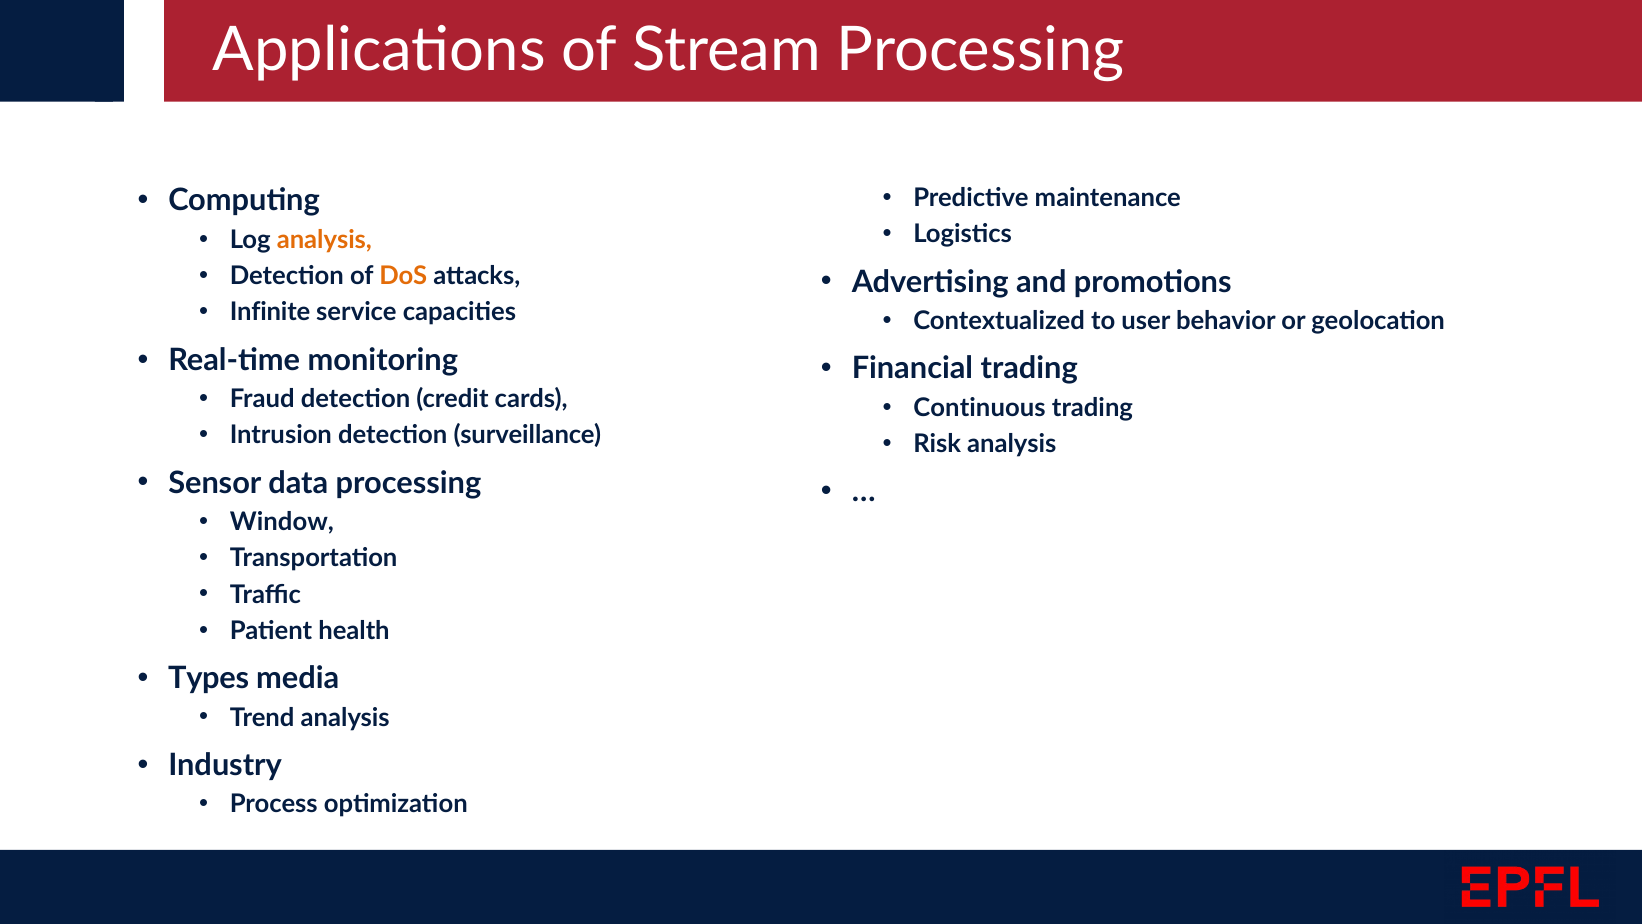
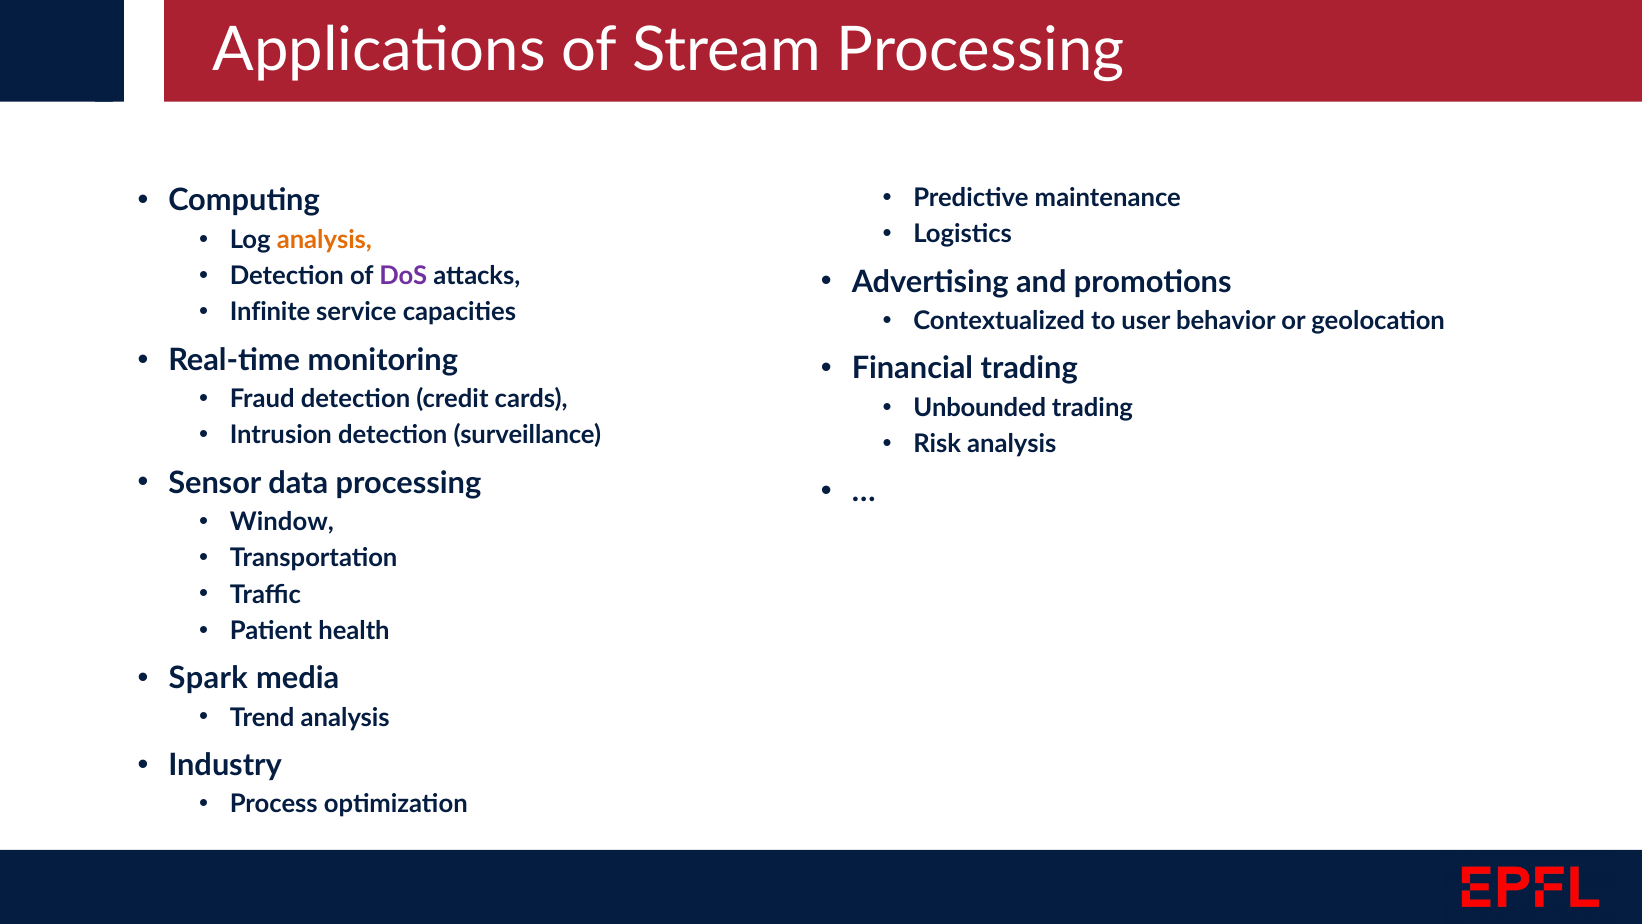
DoS colour: orange -> purple (403, 276)
Continuous: Continuous -> Unbounded (980, 407)
Types: Types -> Spark (208, 678)
